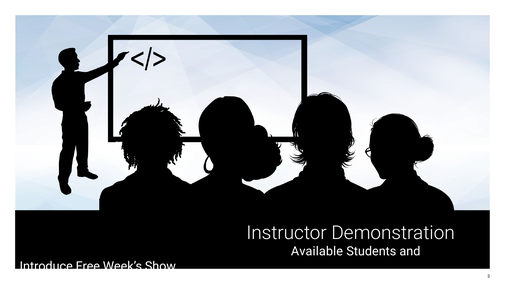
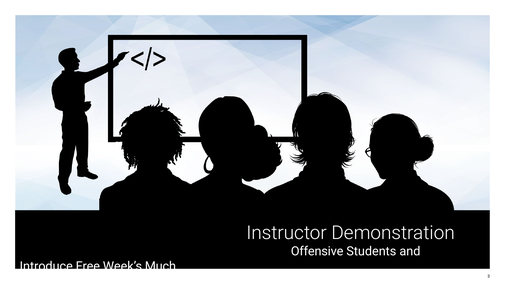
Available: Available -> Offensive (317, 251)
Show: Show -> Much (160, 266)
